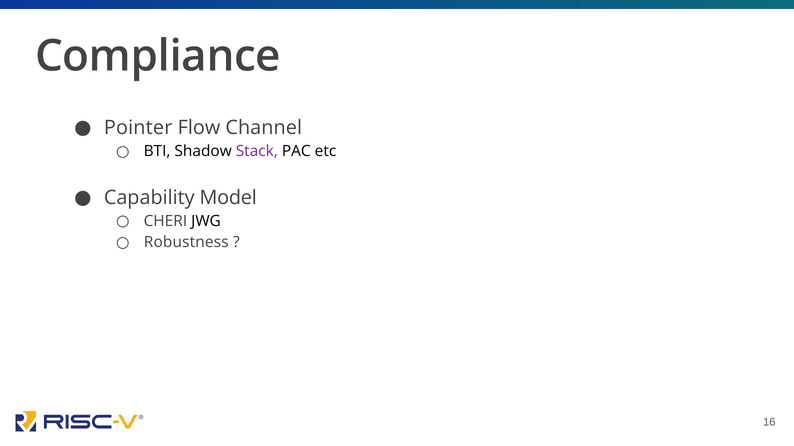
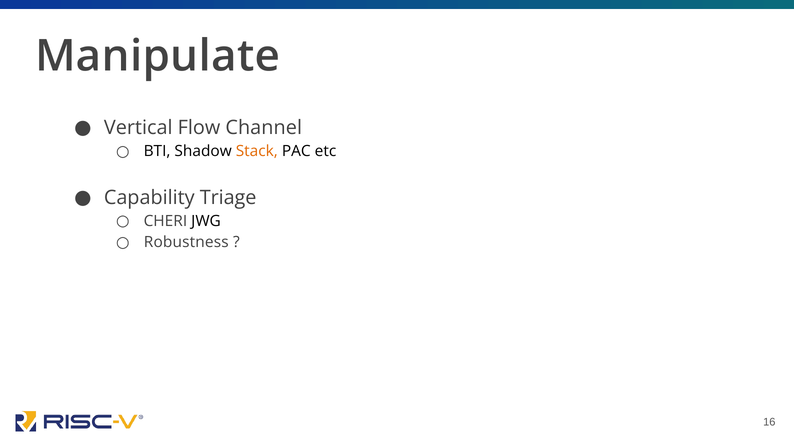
Compliance: Compliance -> Manipulate (158, 56)
Pointer: Pointer -> Vertical (138, 128)
Stack colour: purple -> orange (257, 151)
Model: Model -> Triage (228, 198)
